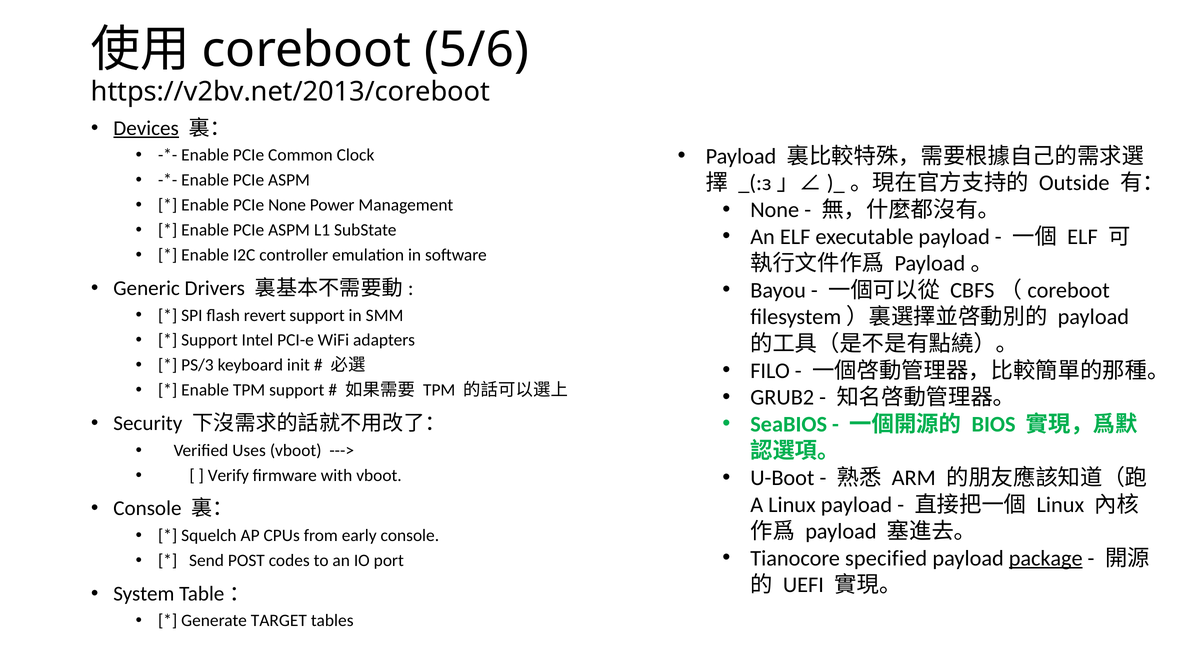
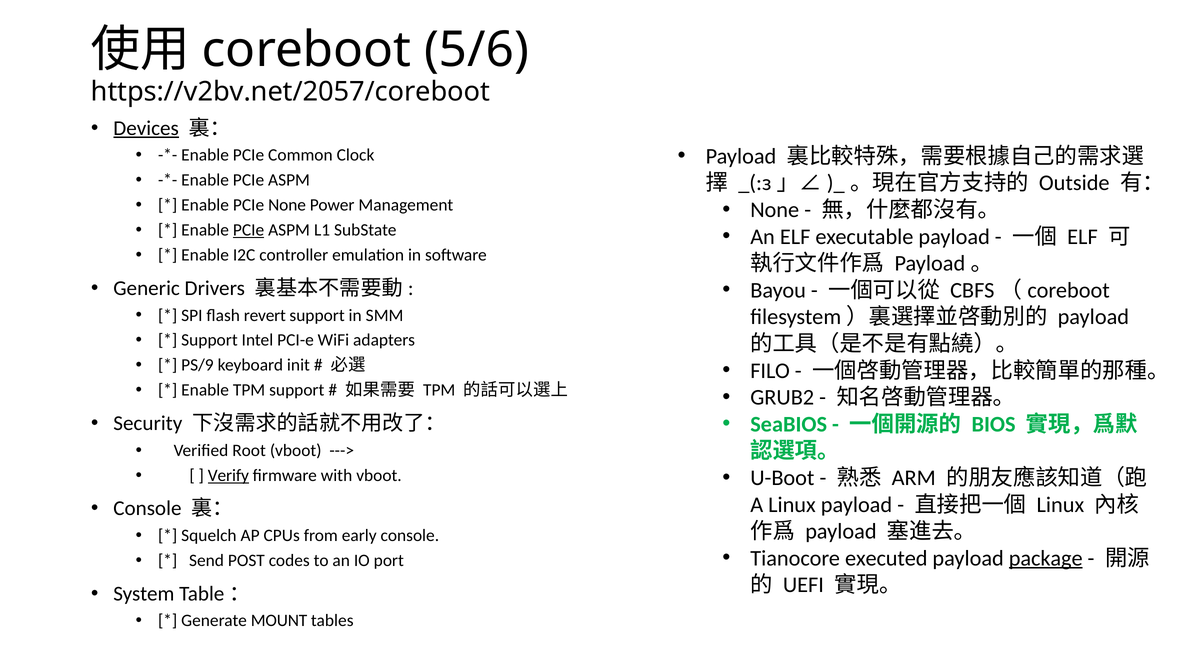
https://v2bv.net/2013/coreboot: https://v2bv.net/2013/coreboot -> https://v2bv.net/2057/coreboot (290, 92)
PCIe underline: none -> present (249, 230)
PS/3: PS/3 -> PS/9 (197, 365)
Uses: Uses -> Root (249, 450)
Verify underline: none -> present (228, 475)
specified: specified -> executed (886, 558)
TARGET: TARGET -> MOUNT (279, 621)
